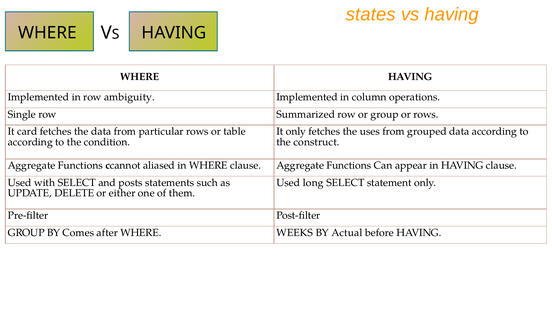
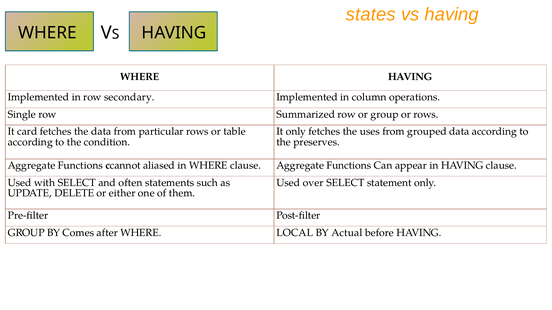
ambiguity: ambiguity -> secondary (129, 97)
construct: construct -> preserves (317, 142)
posts: posts -> often (131, 183)
long: long -> over (313, 183)
WEEKS: WEEKS -> LOCAL (295, 233)
